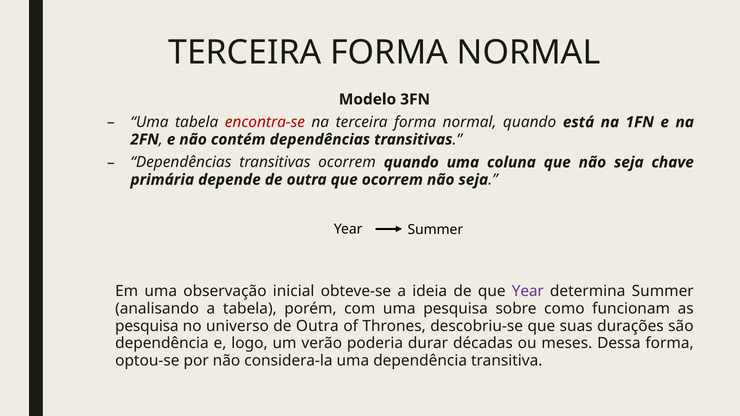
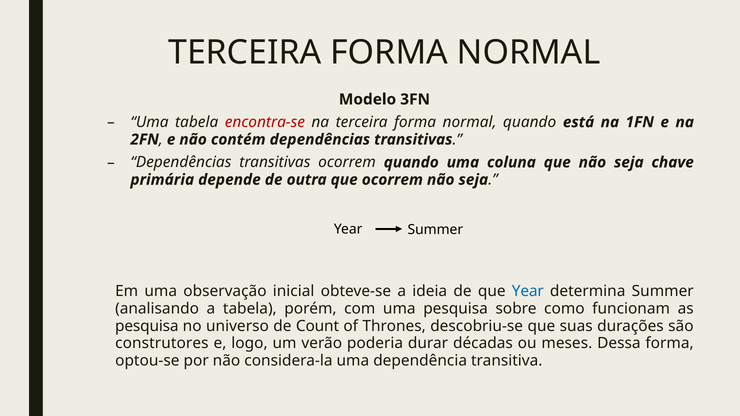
Year colour: purple -> blue (528, 291)
universo de Outra: Outra -> Count (317, 326)
dependência: dependência -> construtores (162, 344)
